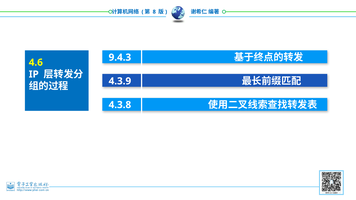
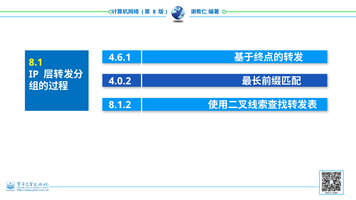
9.4.3: 9.4.3 -> 4.6.1 (120, 57)
4.6: 4.6 -> 8.1 (36, 62)
4.3.9: 4.3.9 -> 4.0.2 (120, 81)
4.3.8: 4.3.8 -> 8.1.2 (120, 105)
